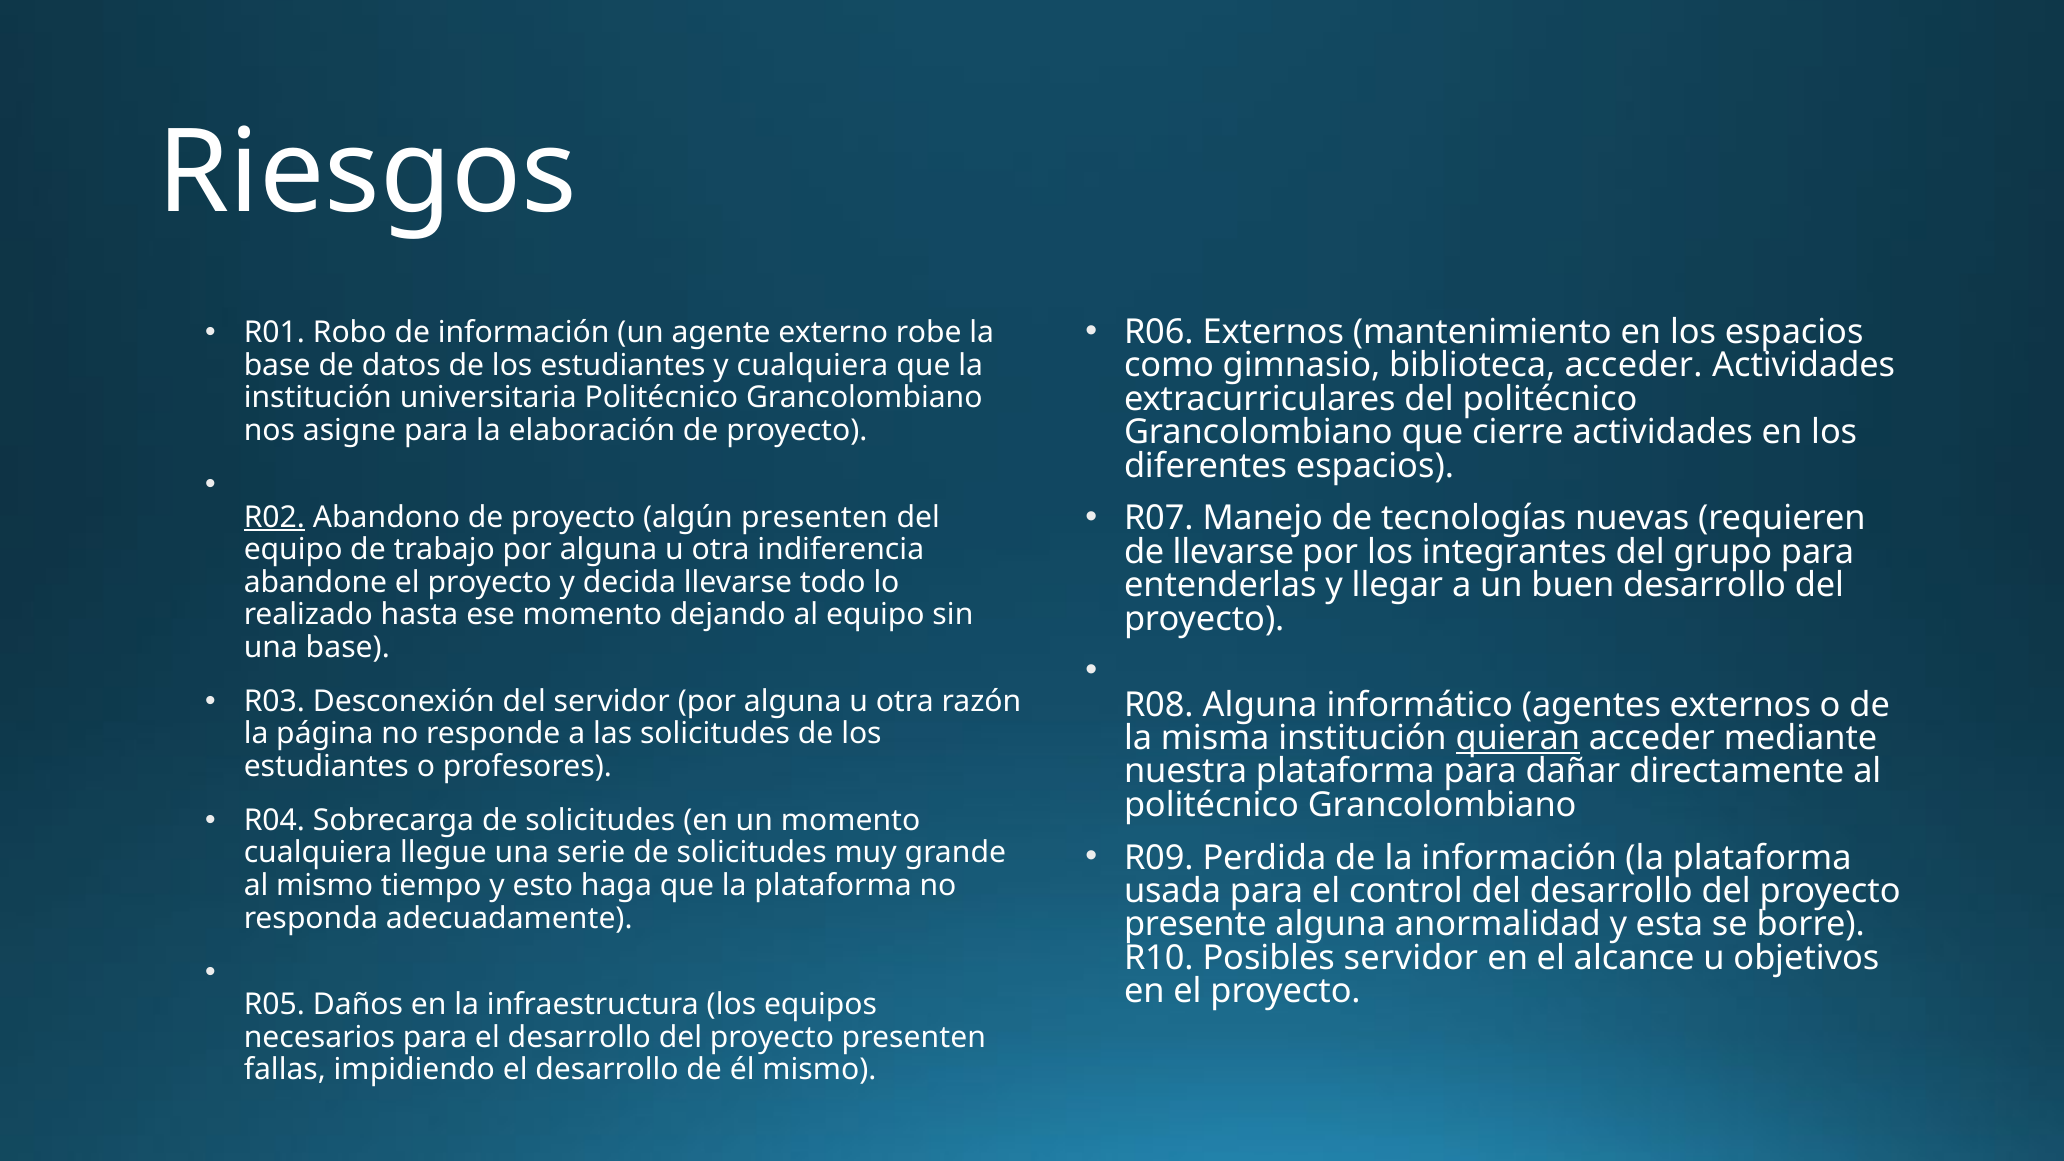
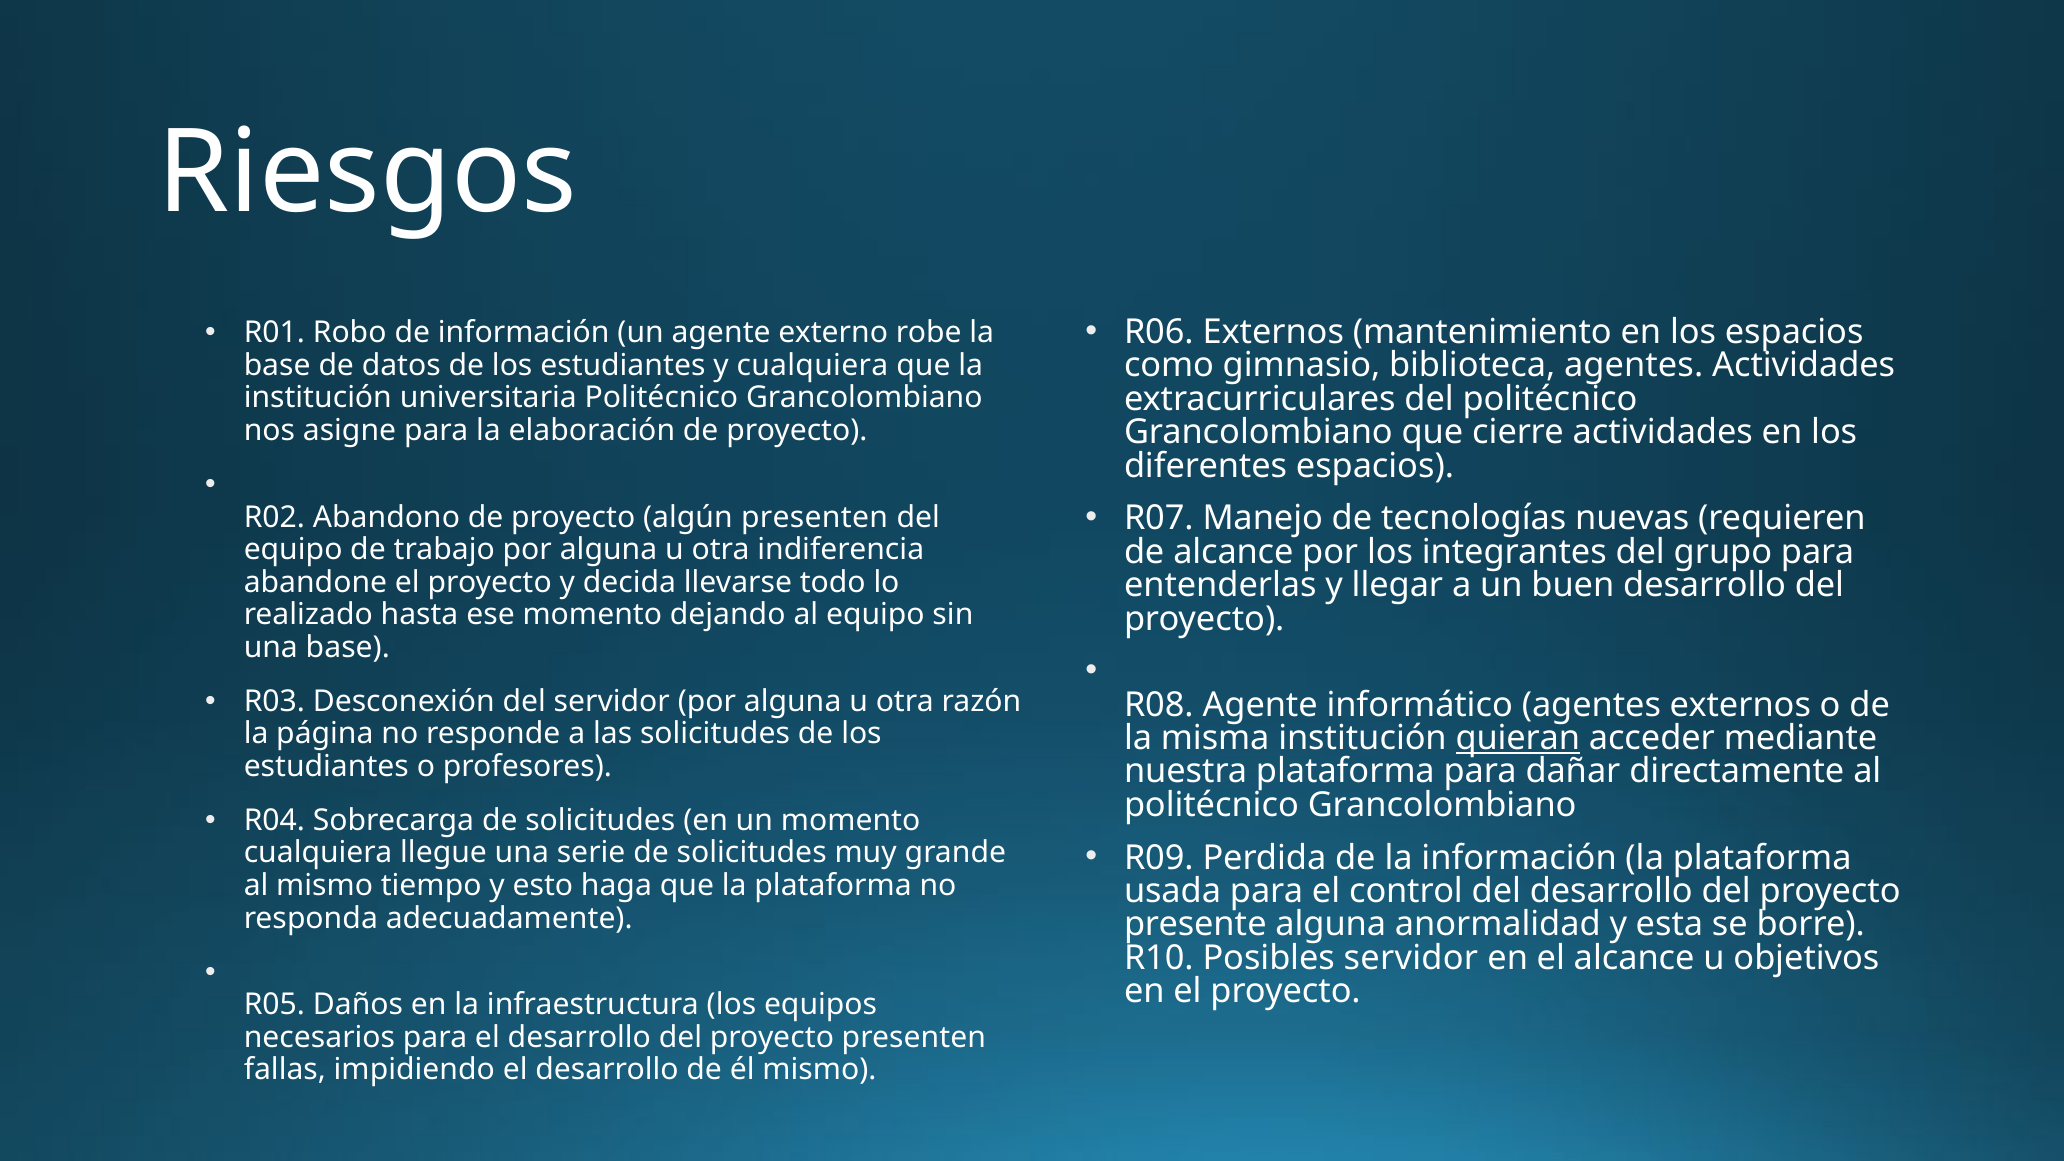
biblioteca acceder: acceder -> agentes (1634, 366)
R02 underline: present -> none (274, 517)
de llevarse: llevarse -> alcance (1233, 552)
R08 Alguna: Alguna -> Agente (1260, 705)
